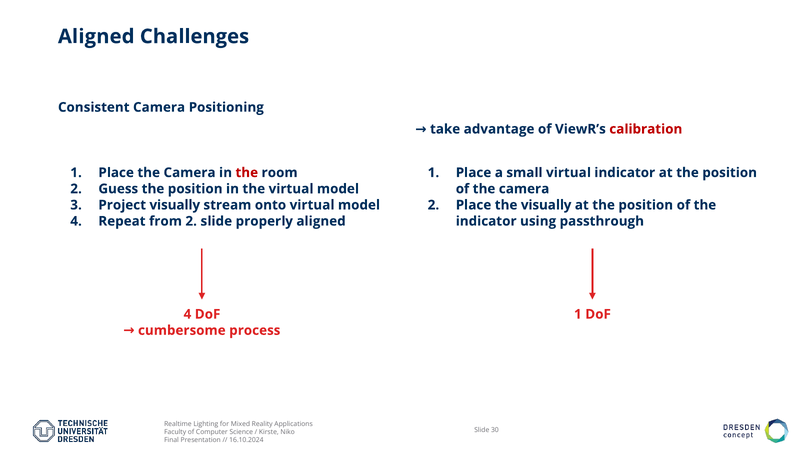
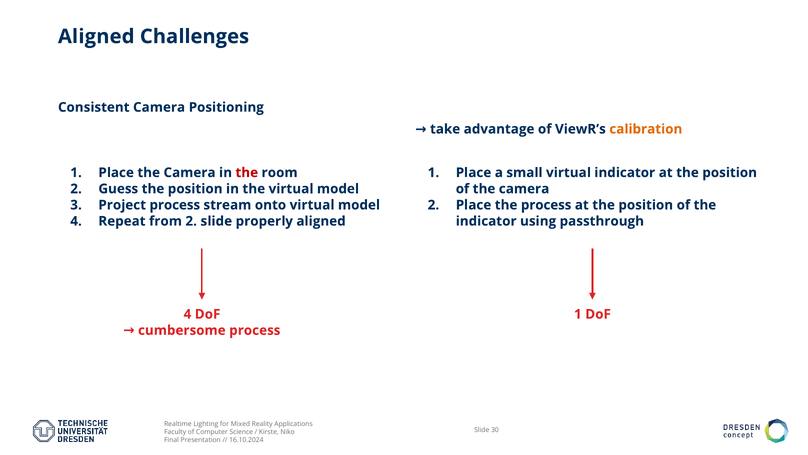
calibration colour: red -> orange (646, 129)
Project visually: visually -> process (175, 205)
the visually: visually -> process (546, 205)
